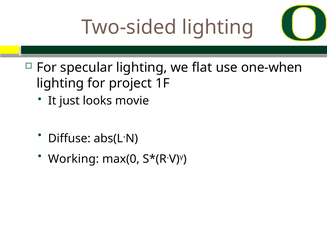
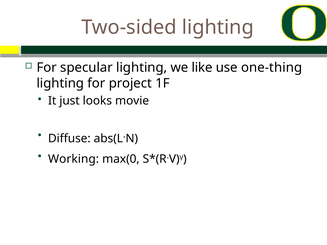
flat: flat -> like (202, 68)
one-when: one-when -> one-thing (272, 68)
